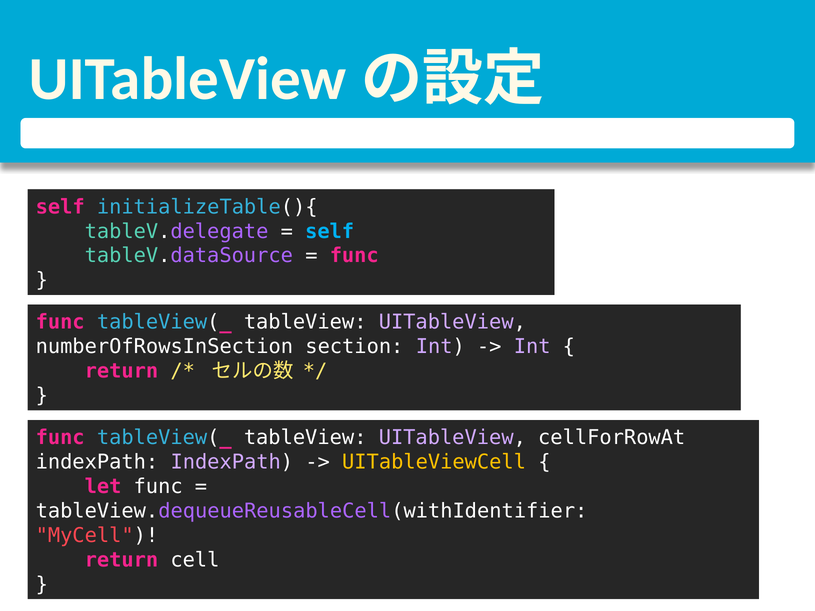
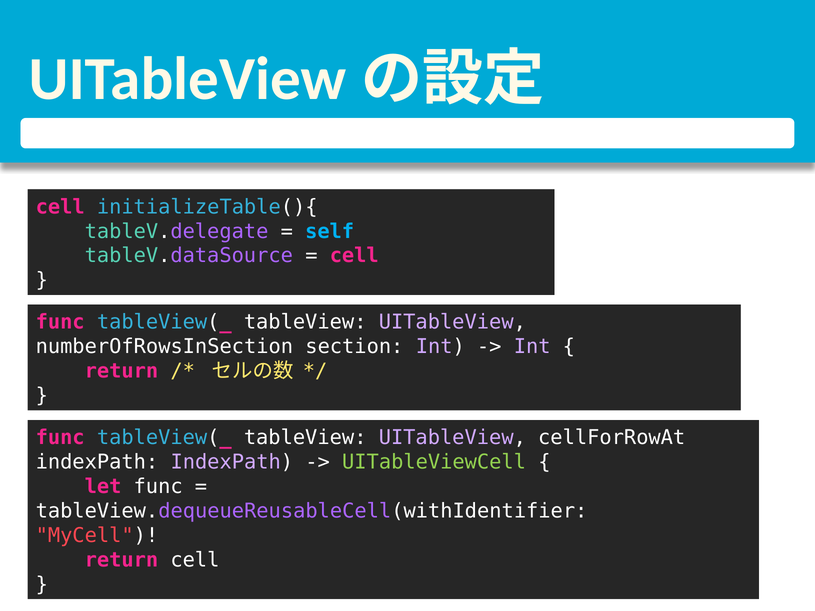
self: self -> cell (60, 207)
func: func -> cell (354, 256)
UITableViewCell colour: yellow -> light green (434, 462)
